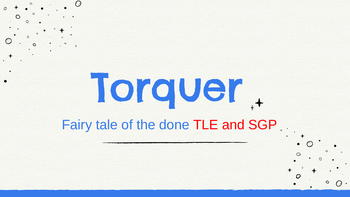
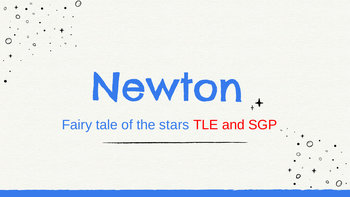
Torquer: Torquer -> Newton (167, 88)
done: done -> stars (174, 125)
